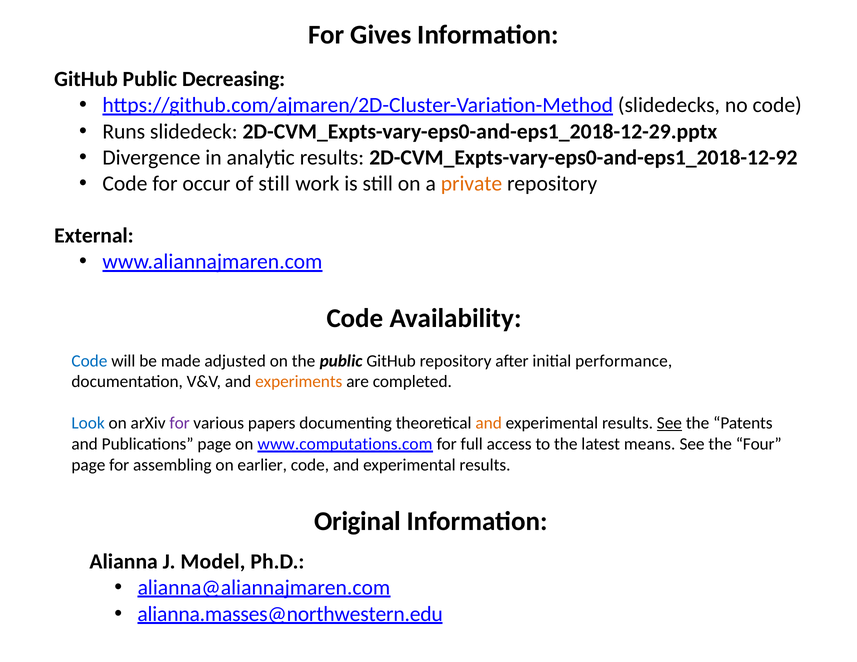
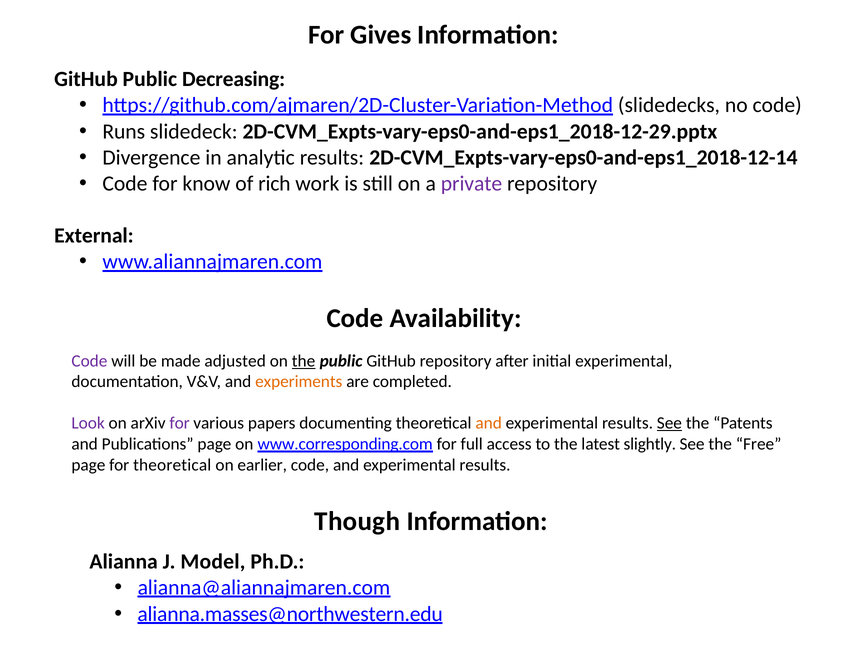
2D-CVM_Expts-vary-eps0-and-eps1_2018-12-92: 2D-CVM_Expts-vary-eps0-and-eps1_2018-12-92 -> 2D-CVM_Expts-vary-eps0-and-eps1_2018-12-14 (583, 158)
occur: occur -> know (206, 184)
of still: still -> rich (274, 184)
private colour: orange -> purple (471, 184)
Code colour: blue -> purple (89, 361)
the underline: none -> present (304, 361)
initial performance: performance -> experimental (624, 361)
Look colour: blue -> purple (88, 423)
www.computations.com: www.computations.com -> www.corresponding.com (345, 444)
means: means -> slightly (650, 444)
Four: Four -> Free (759, 444)
for assembling: assembling -> theoretical (172, 465)
Original: Original -> Though (357, 522)
